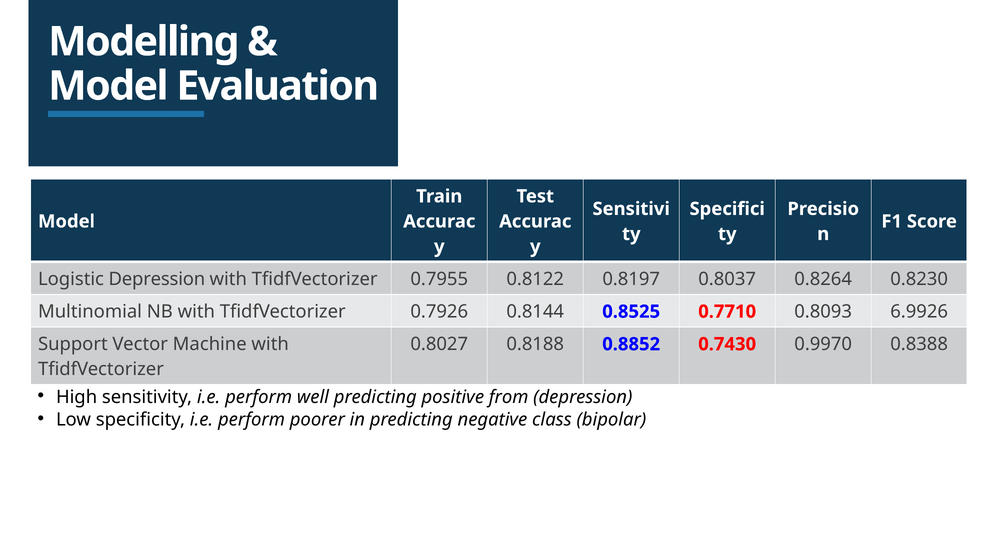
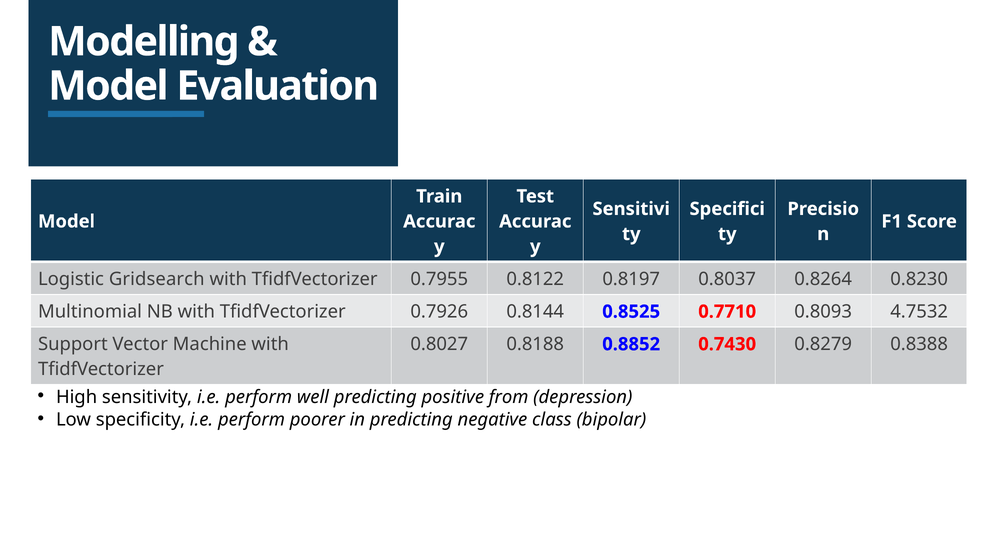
Logistic Depression: Depression -> Gridsearch (157, 279)
6.9926: 6.9926 -> 4.7532 (919, 312)
0.9970: 0.9970 -> 0.8279 (823, 344)
